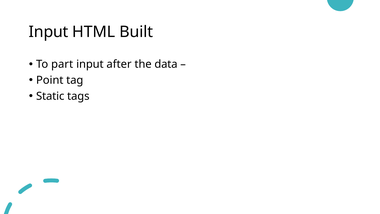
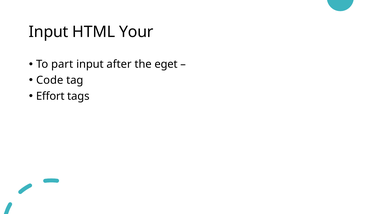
Built: Built -> Your (136, 32)
data: data -> eget (166, 64)
Point: Point -> Code (50, 80)
Static: Static -> Effort (50, 96)
